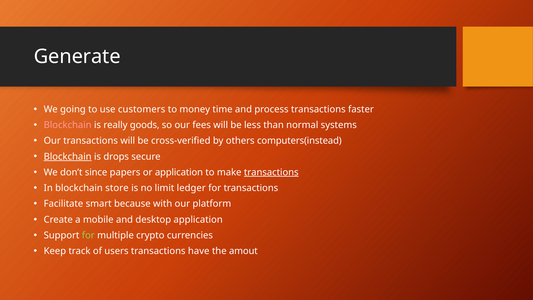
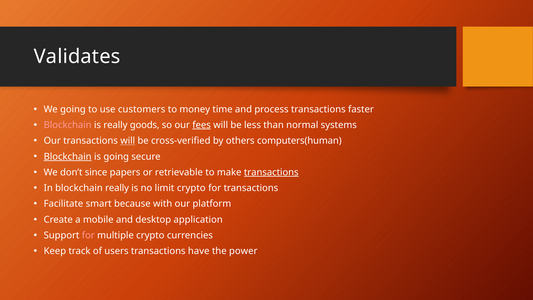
Generate: Generate -> Validates (77, 56)
fees underline: none -> present (202, 125)
will underline: none -> present (128, 141)
computers(instead: computers(instead -> computers(human (299, 141)
is drops: drops -> going (116, 156)
or application: application -> retrievable (179, 172)
blockchain store: store -> really (117, 188)
limit ledger: ledger -> crypto (191, 188)
for colour: light green -> pink (88, 235)
amout: amout -> power (243, 251)
